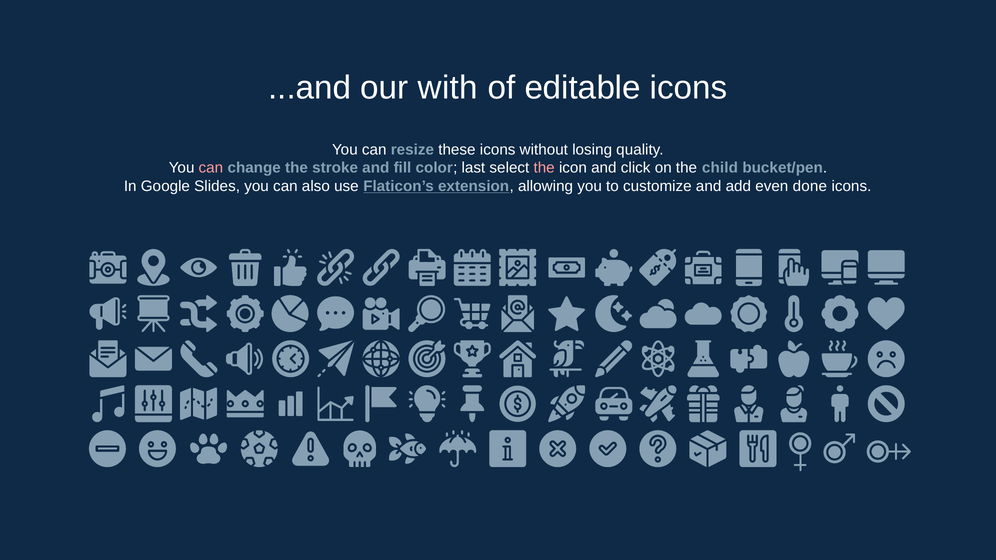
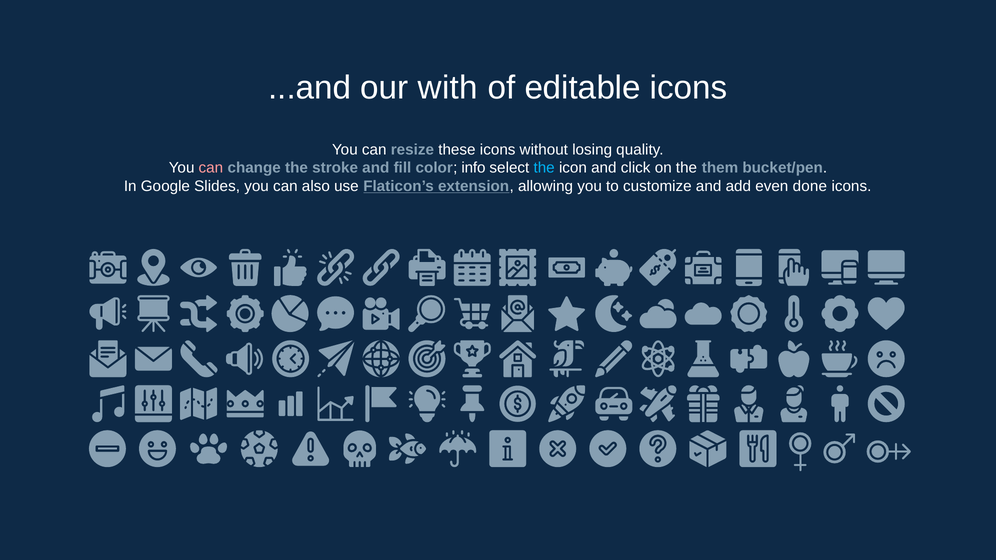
last: last -> info (473, 168)
the colour: pink -> light blue (544, 168)
child: child -> them (720, 168)
